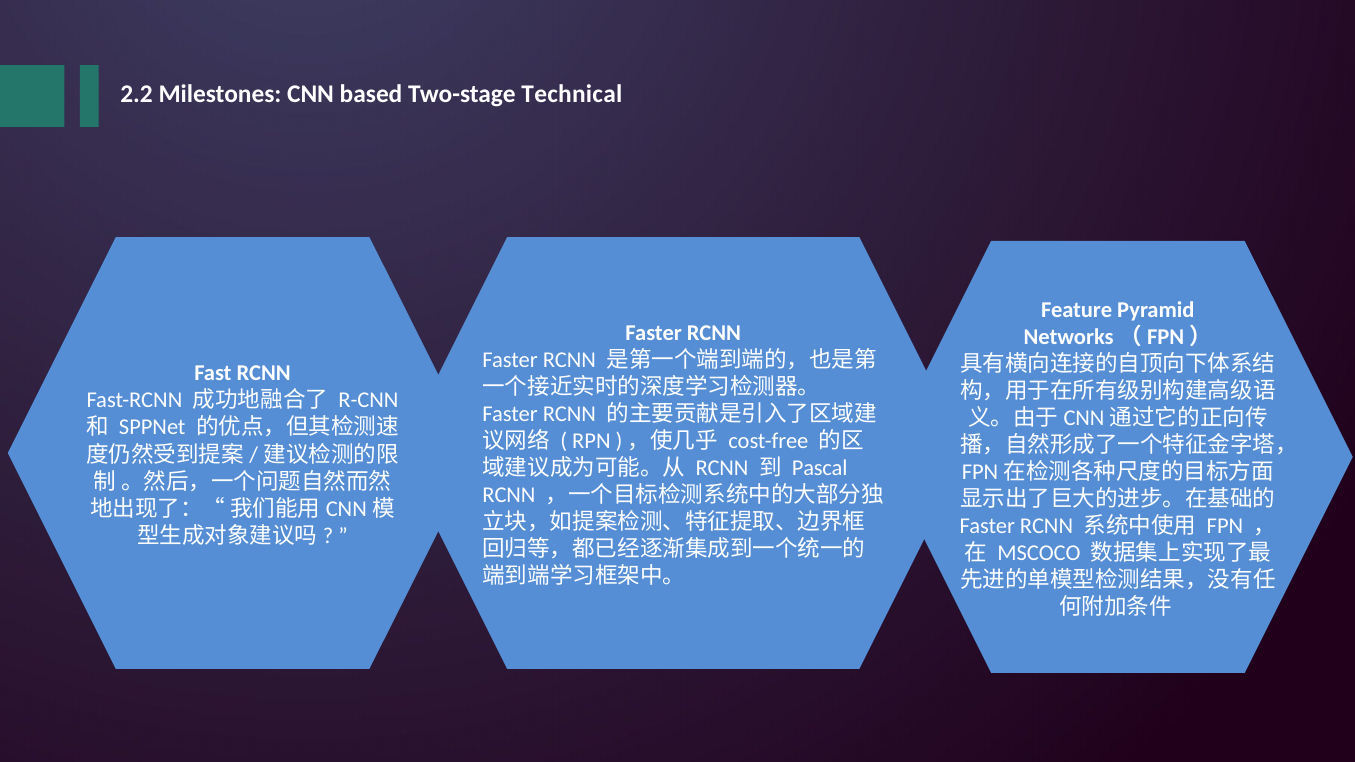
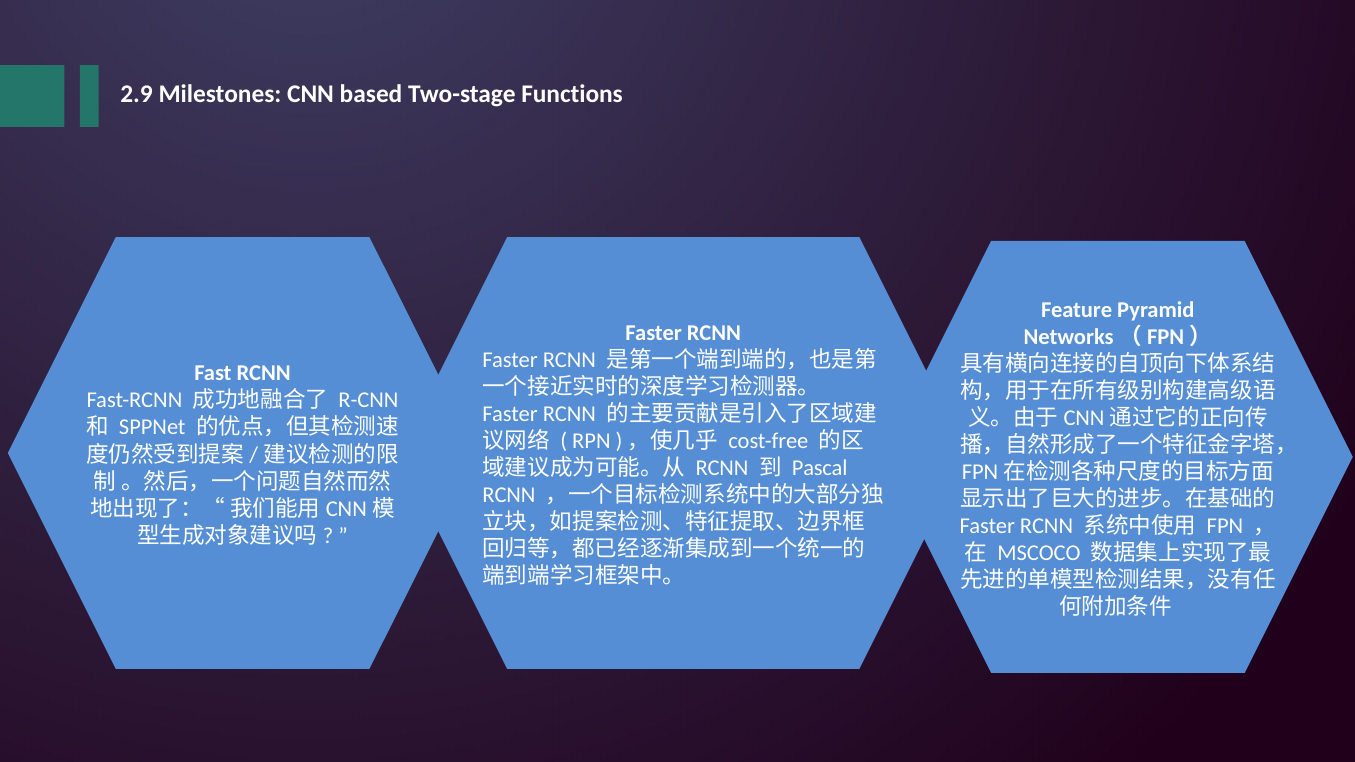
2.2: 2.2 -> 2.9 (137, 95)
Technical: Technical -> Functions (572, 95)
